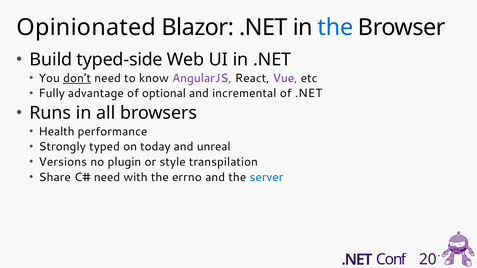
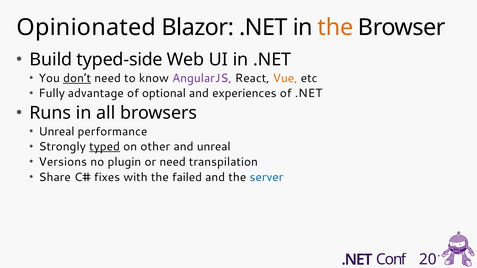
the colour: blue -> orange (335, 27)
Vue colour: purple -> orange (285, 78)
incremental: incremental -> experiences (244, 93)
Health: Health -> Unreal (57, 132)
typed underline: none -> present (105, 147)
today: today -> other (155, 147)
or style: style -> need (173, 162)
need: need -> fixes (107, 177)
errno: errno -> failed (187, 177)
